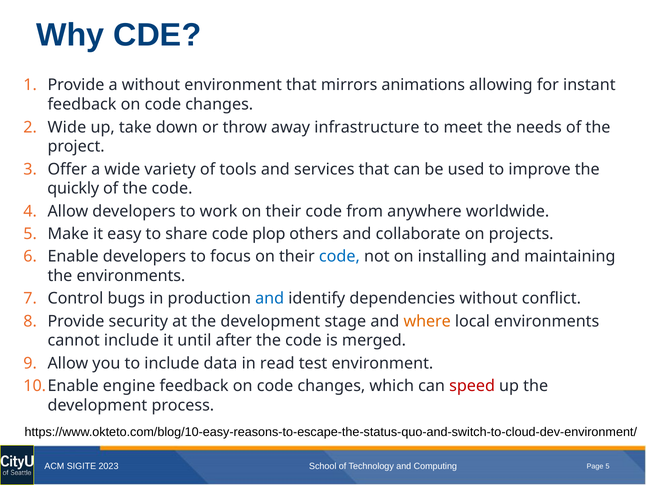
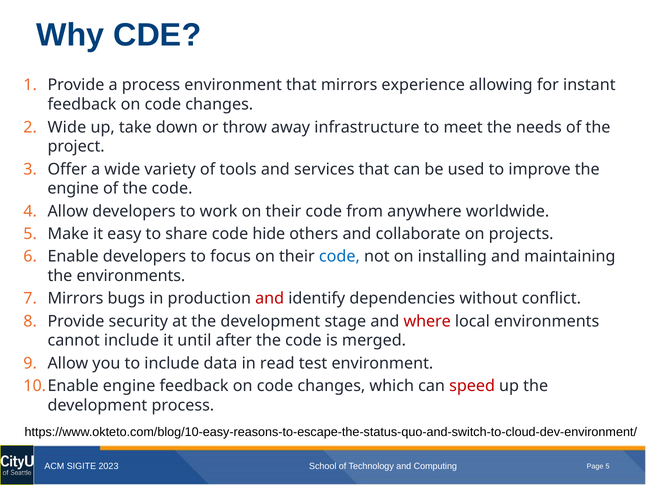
a without: without -> process (151, 85)
animations: animations -> experience (423, 85)
quickly: quickly -> engine (73, 188)
plop: plop -> hide (269, 234)
Control: Control -> Mirrors (75, 298)
and colour: blue -> red (270, 298)
where colour: orange -> red (427, 321)
